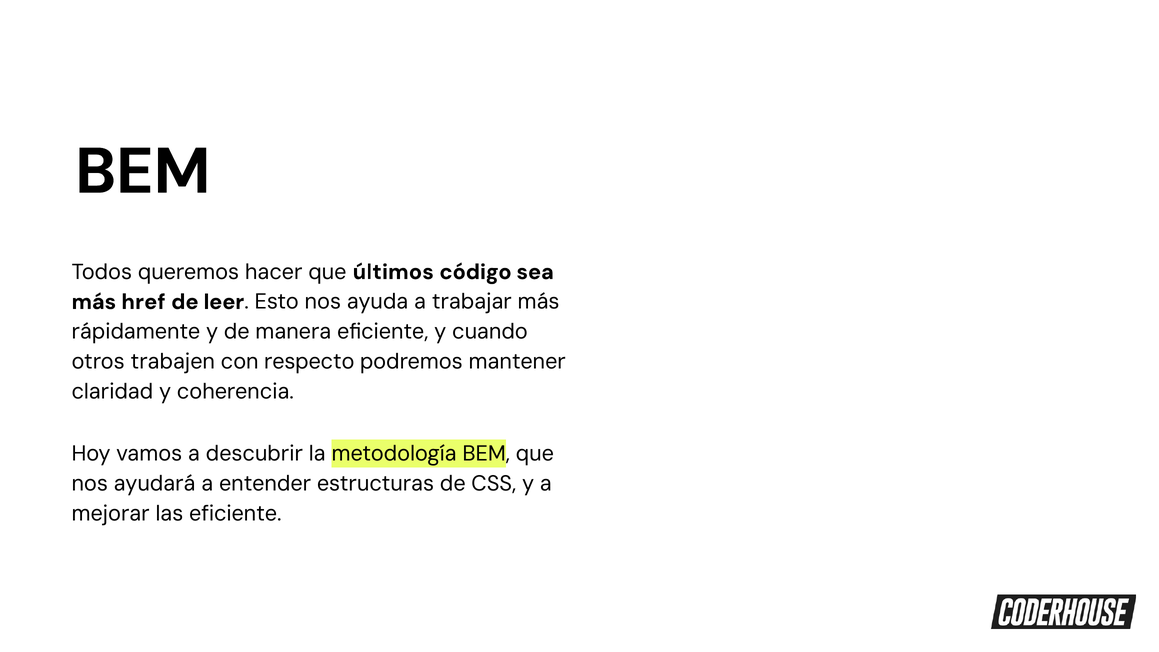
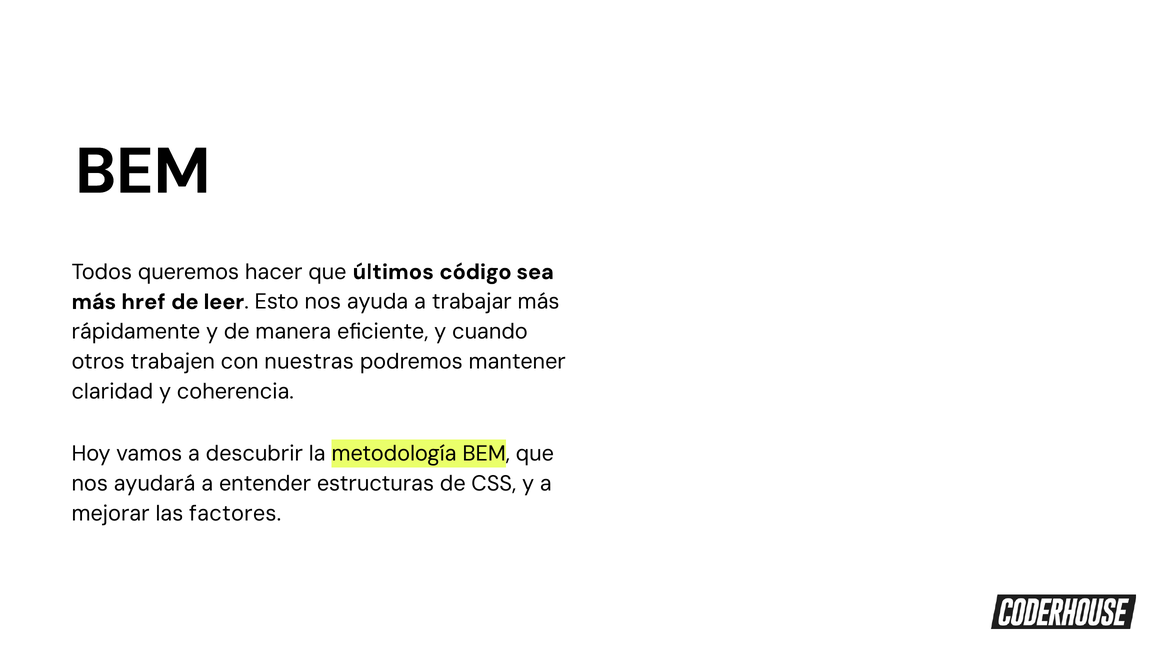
respecto: respecto -> nuestras (309, 362)
las eficiente: eficiente -> factores (235, 514)
